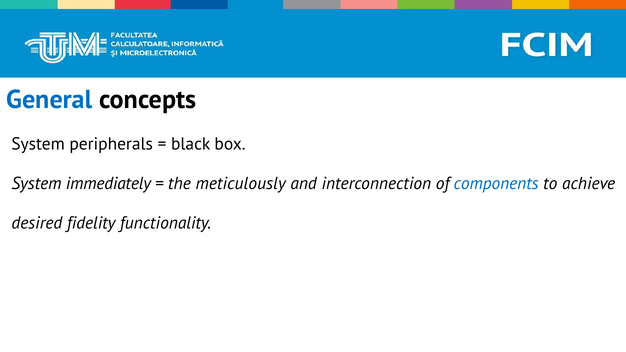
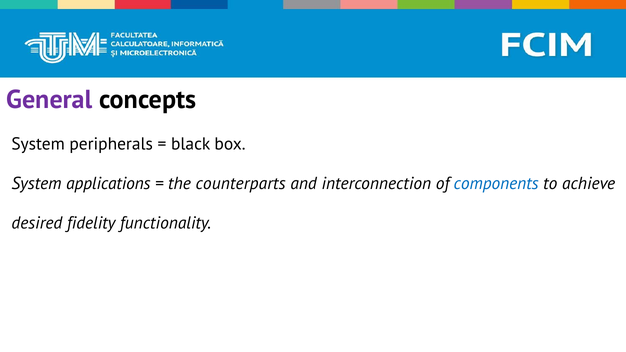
General colour: blue -> purple (49, 99)
immediately: immediately -> applications (108, 184)
meticulously: meticulously -> counterparts (241, 184)
